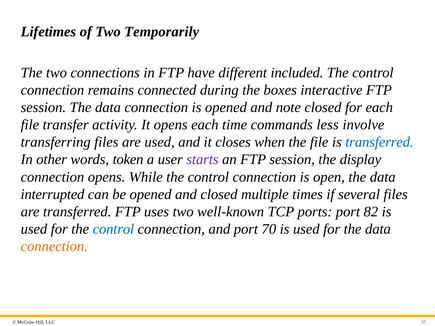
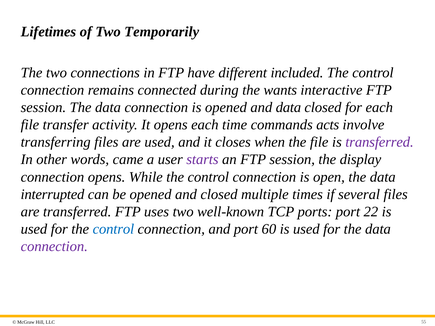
boxes: boxes -> wants (280, 90)
and note: note -> data (288, 107)
less: less -> acts (328, 125)
transferred colour: blue -> purple (380, 142)
token: token -> came (128, 160)
82: 82 -> 22 (371, 212)
70: 70 -> 60 (269, 229)
connection colour: orange -> purple (54, 247)
